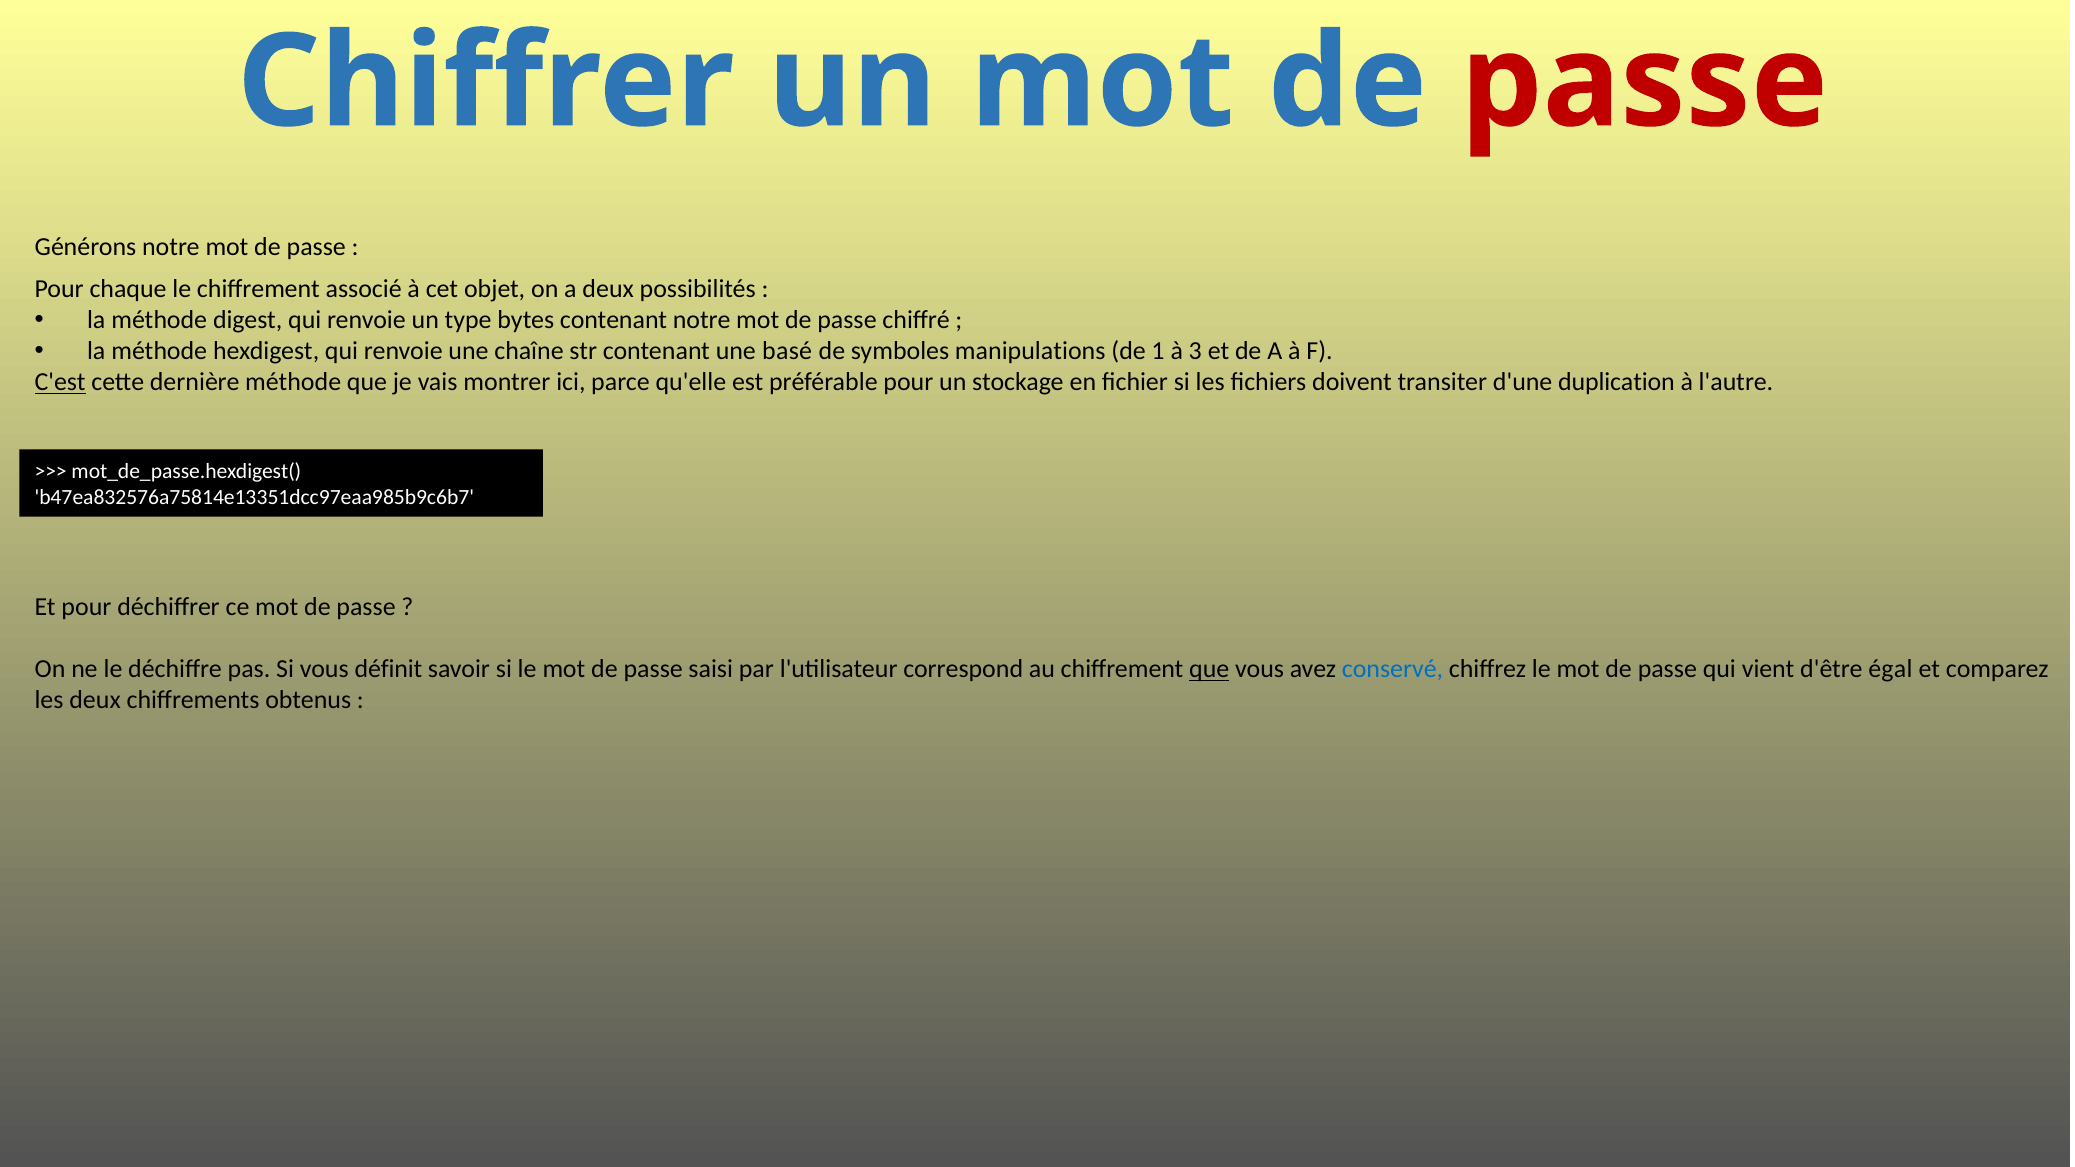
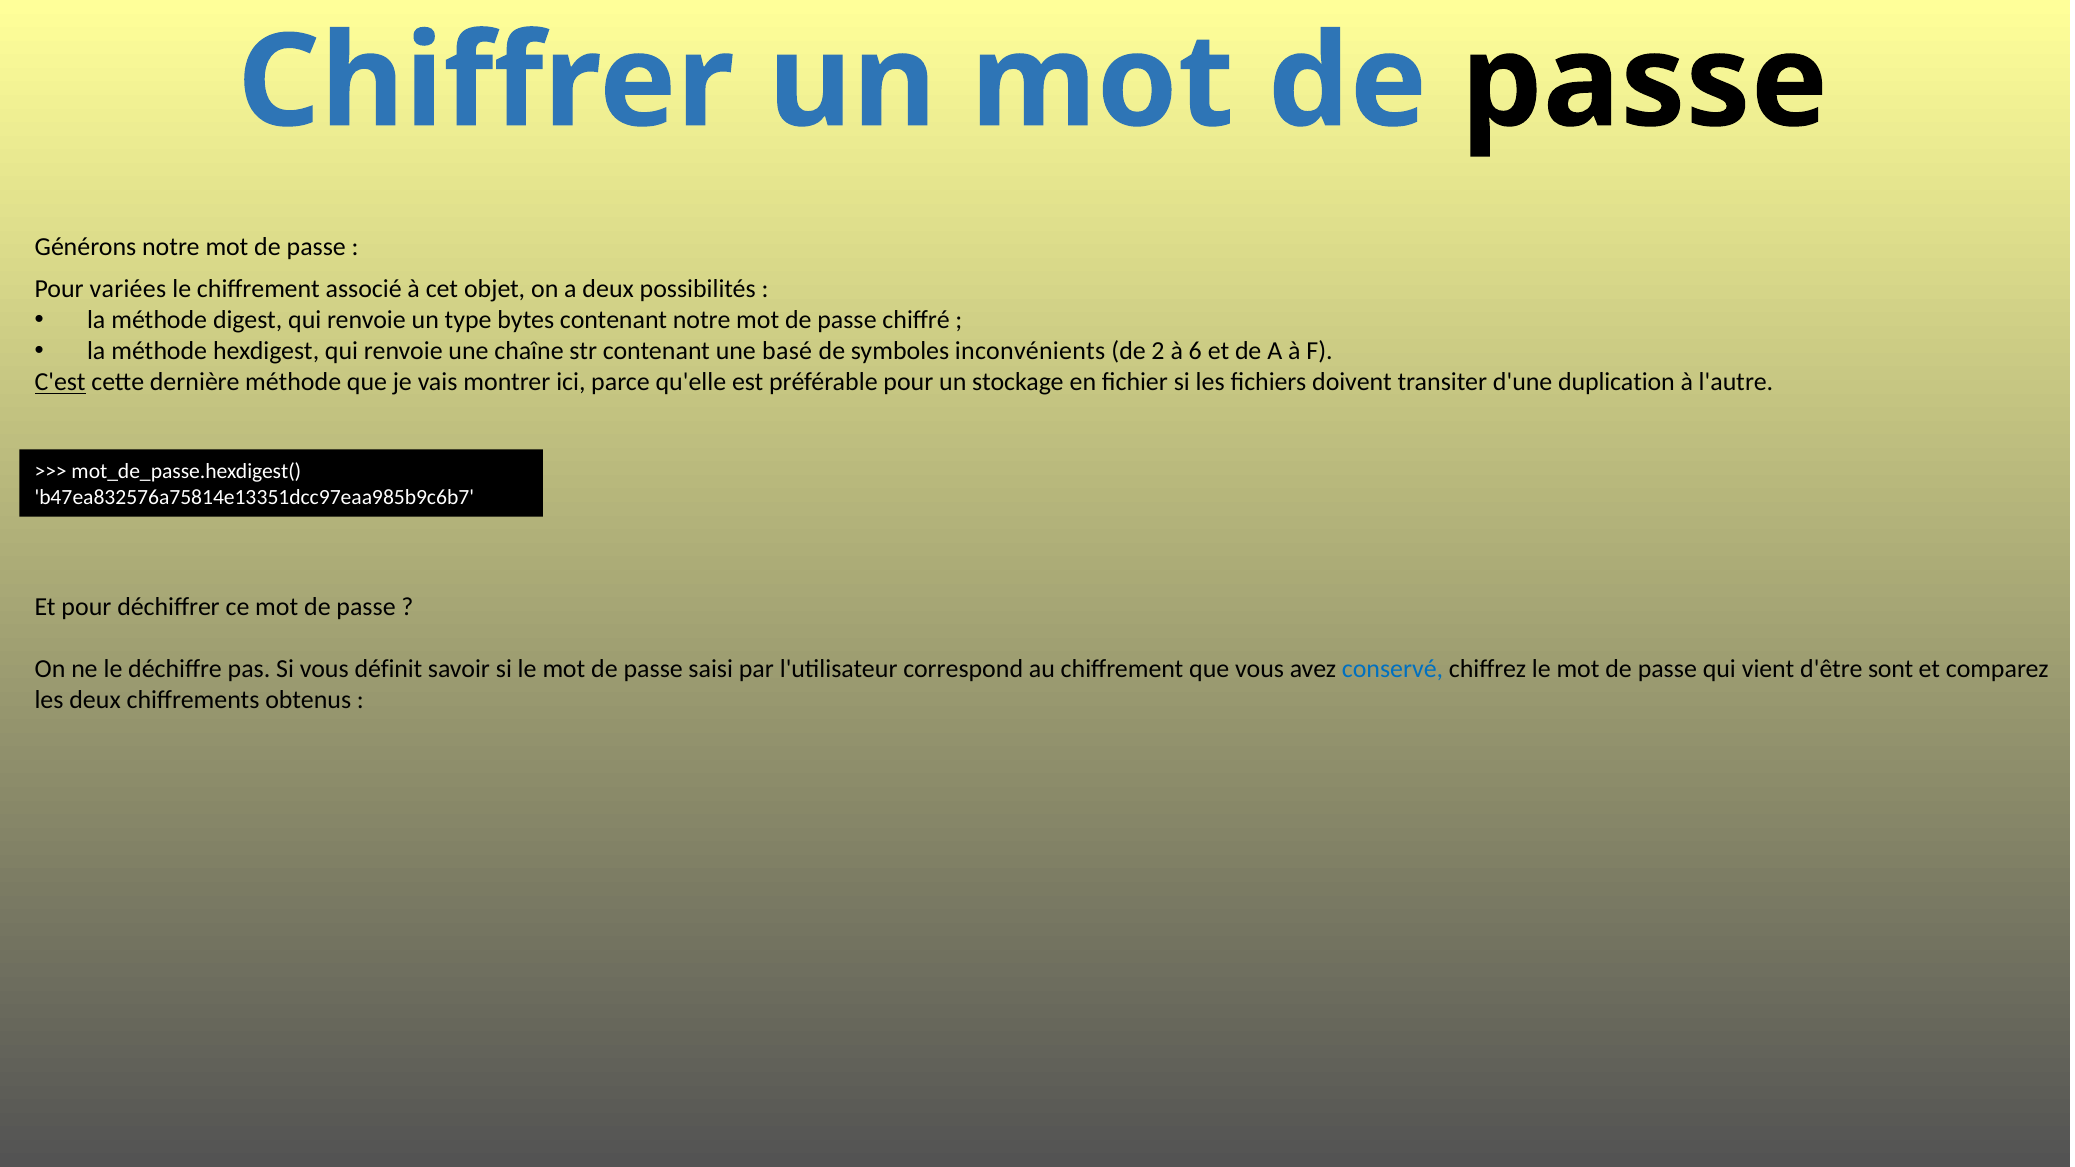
passe colour: red -> black (1644, 83)
chaque: chaque -> variées (128, 289)
manipulations: manipulations -> inconvénients (1030, 351)
1: 1 -> 2 (1158, 351)
3: 3 -> 6 (1195, 351)
que underline: present -> none (1209, 669)
égal: égal -> sont (1891, 669)
